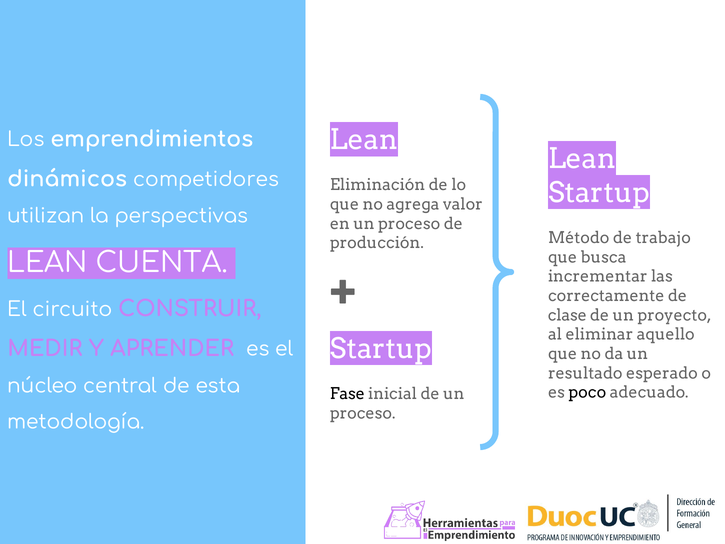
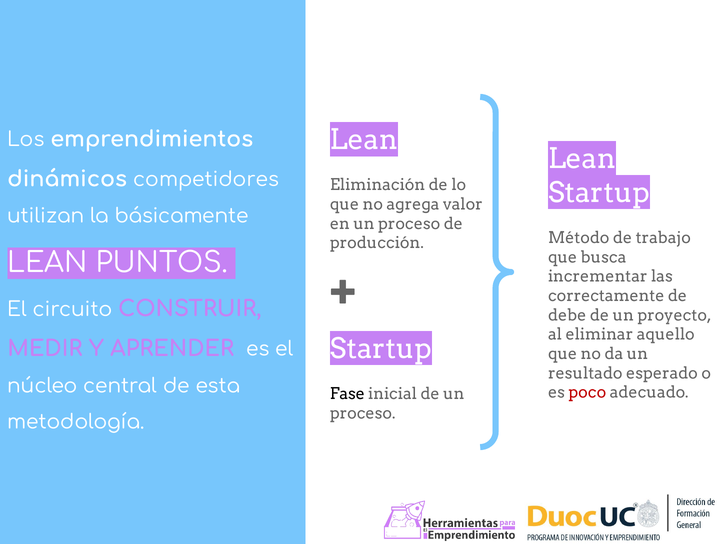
perspectivas: perspectivas -> básicamente (181, 216)
CUENTA: CUENTA -> PUNTOS (162, 263)
clase: clase -> debe (567, 315)
poco colour: black -> red (587, 392)
